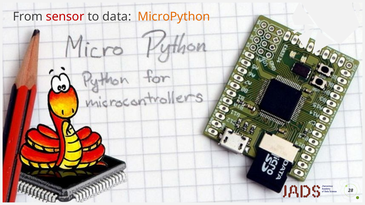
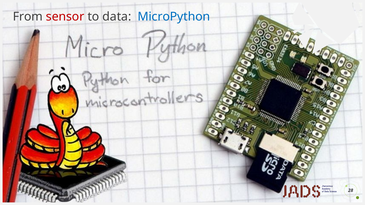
MicroPython colour: orange -> blue (174, 17)
